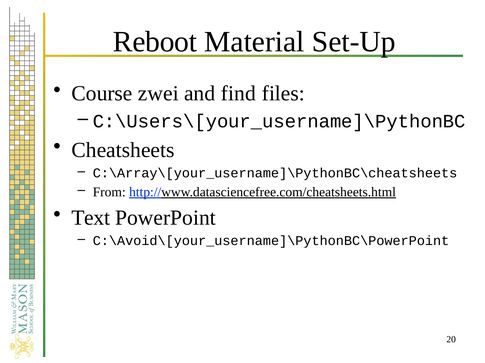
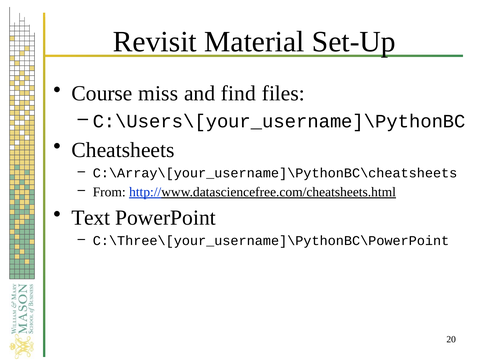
Reboot: Reboot -> Revisit (155, 42)
zwei: zwei -> miss (158, 94)
C:\Avoid\[your_username]\PythonBC\PowerPoint: C:\Avoid\[your_username]\PythonBC\PowerPoint -> C:\Three\[your_username]\PythonBC\PowerPoint (271, 241)
